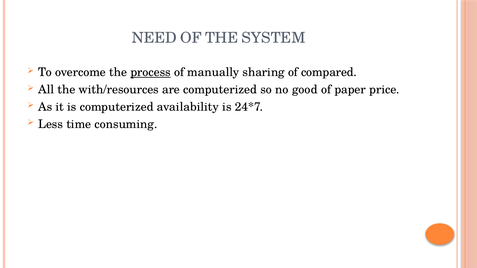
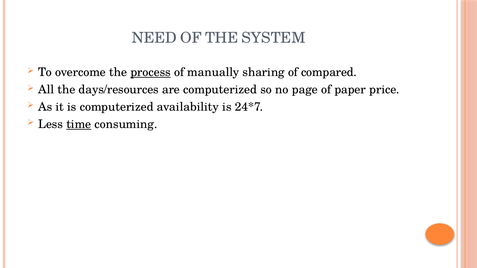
with/resources: with/resources -> days/resources (119, 90)
good: good -> page (305, 90)
time underline: none -> present (79, 124)
